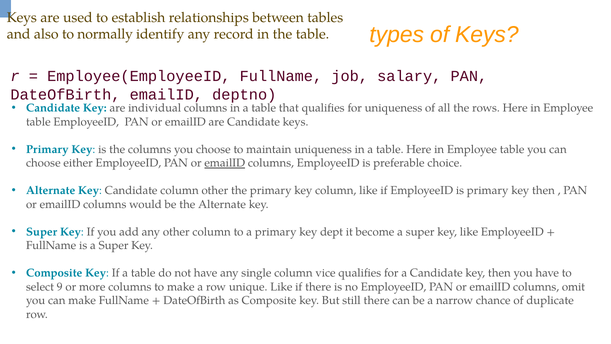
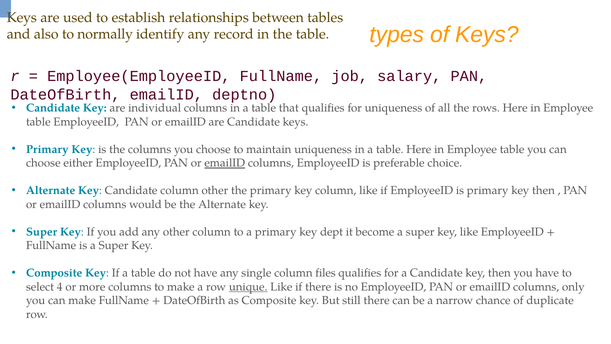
vice: vice -> files (326, 273)
9: 9 -> 4 (60, 287)
unique underline: none -> present (248, 287)
omit: omit -> only (573, 287)
